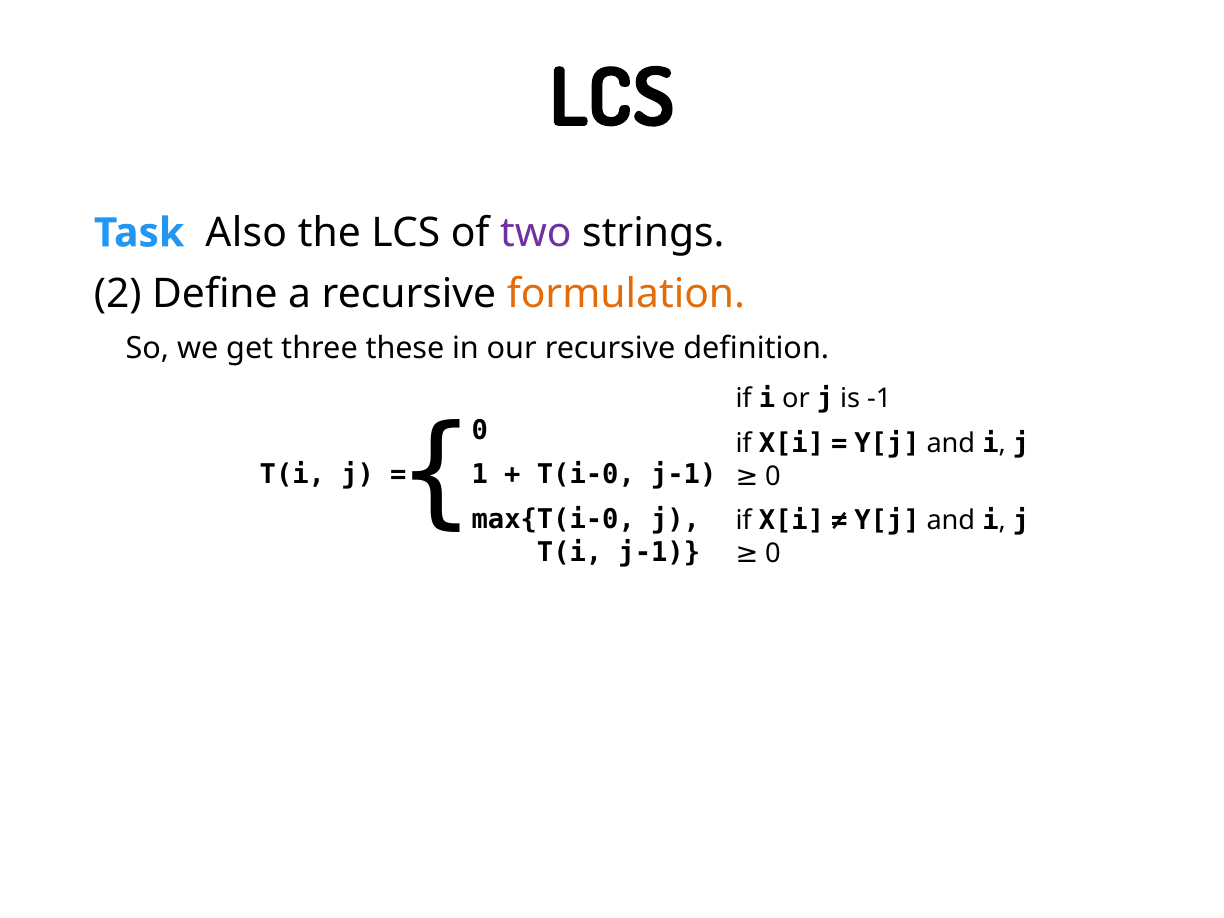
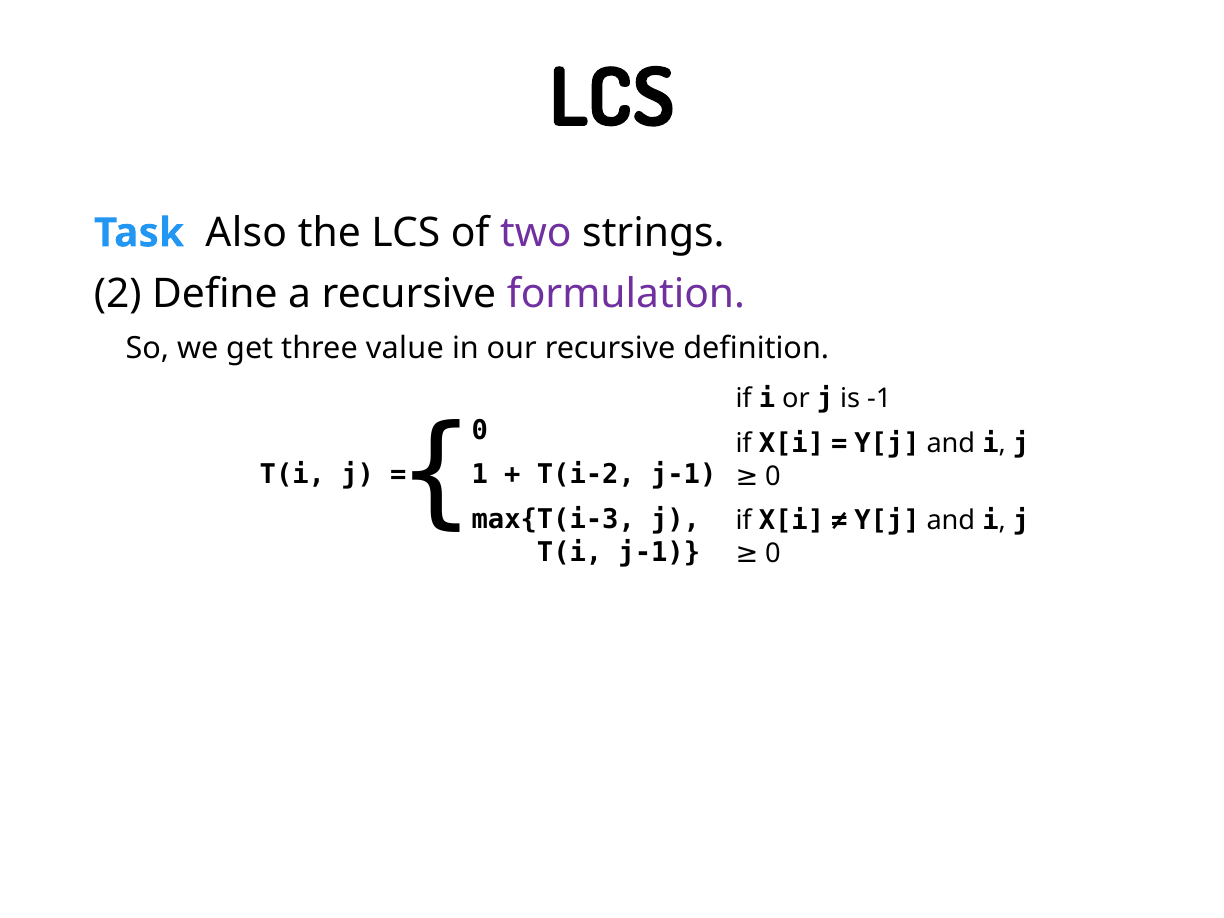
formulation colour: orange -> purple (626, 294)
these: these -> value (405, 349)
T(i-0: T(i-0 -> T(i-2 (586, 475)
max{T(i-0: max{T(i-0 -> max{T(i-3 (553, 520)
